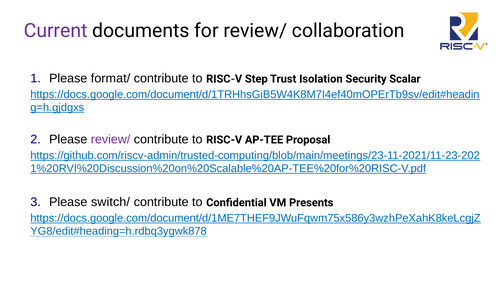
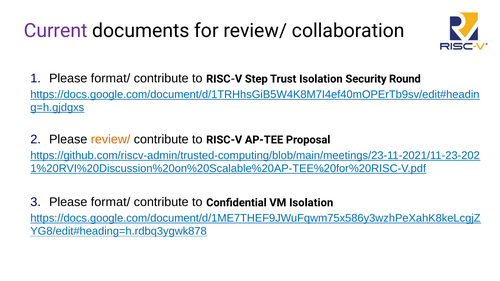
Scalar: Scalar -> Round (405, 79)
review/ colour: purple -> orange (111, 139)
switch/: switch/ -> format/ (111, 202)
VM Presents: Presents -> Isolation (311, 203)
